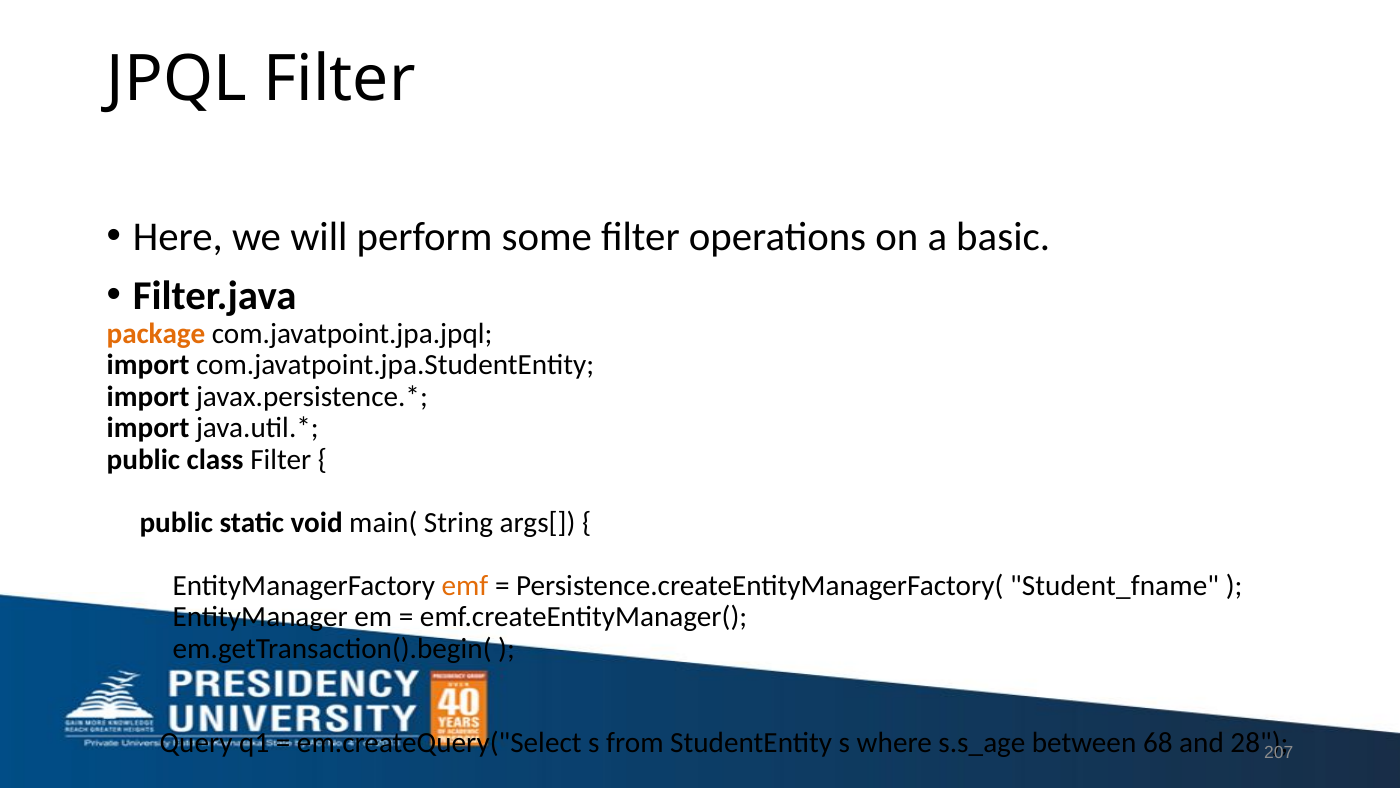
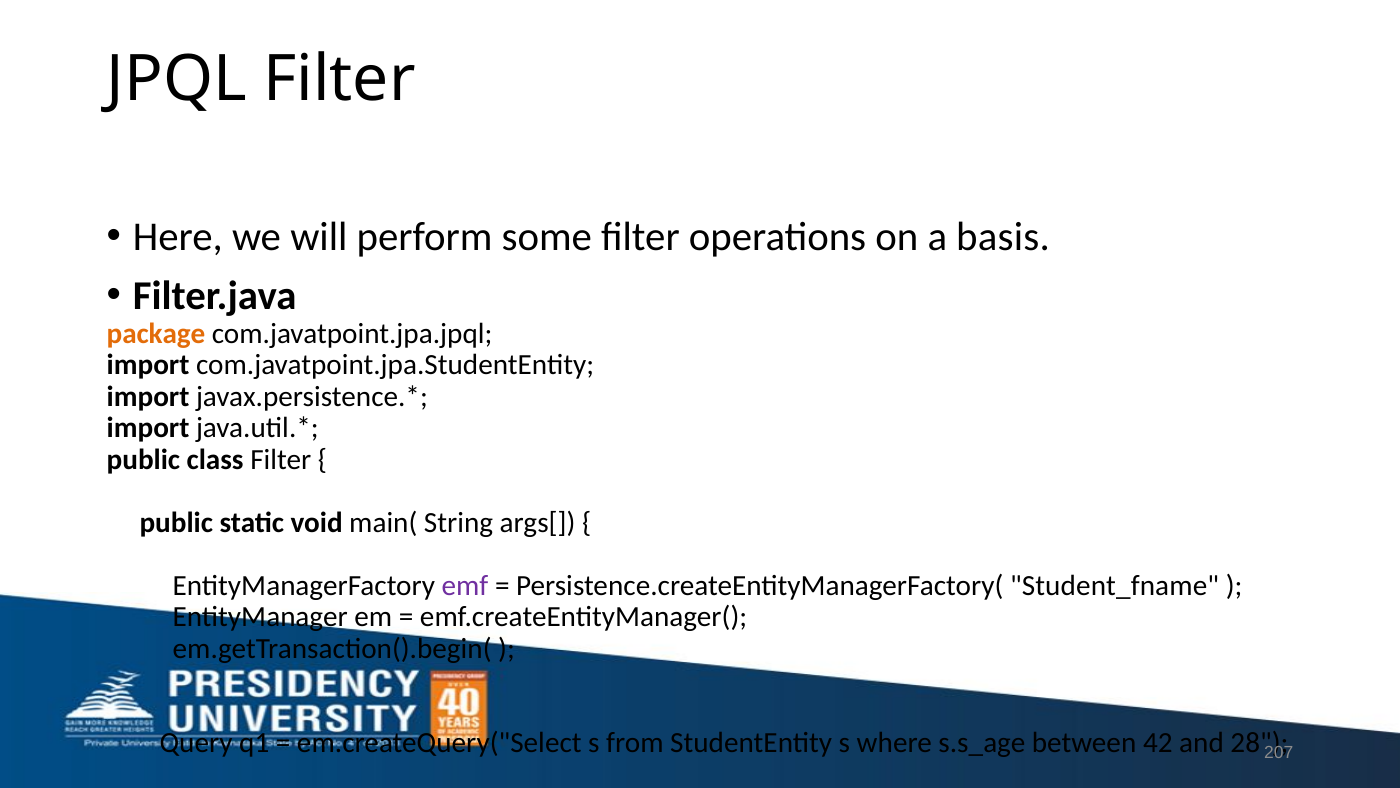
basic: basic -> basis (1003, 237)
emf colour: orange -> purple (465, 585)
68: 68 -> 42 (1158, 743)
